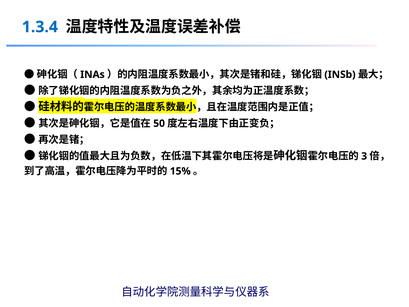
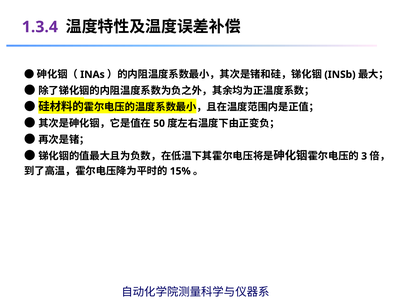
1.3.4 colour: blue -> purple (40, 27)
